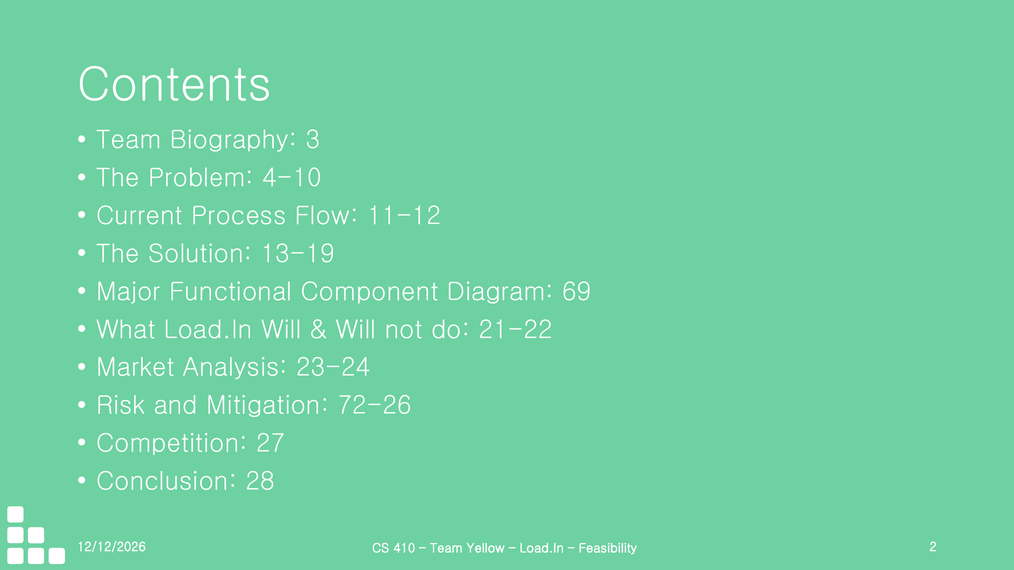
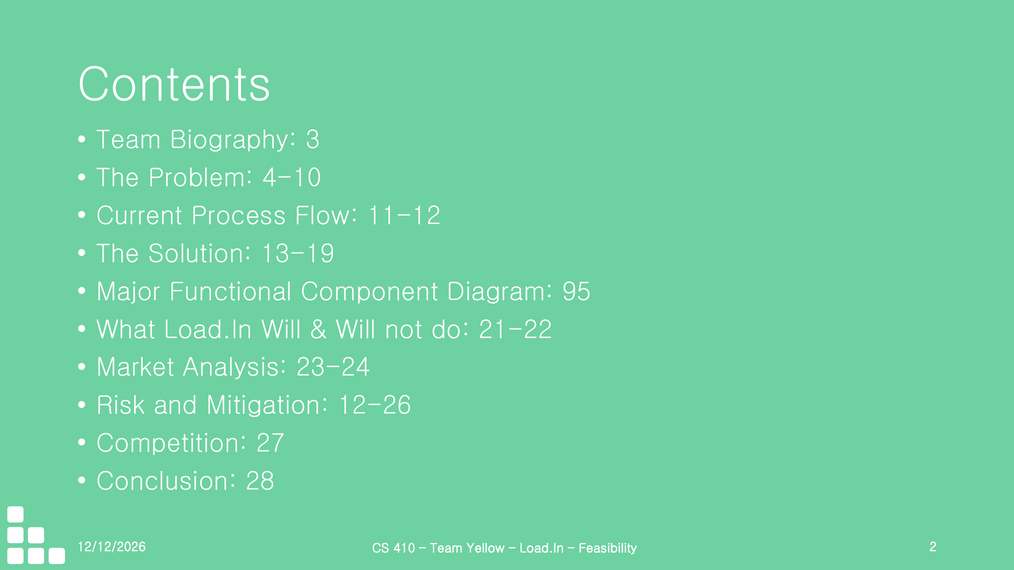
69: 69 -> 95 (577, 292)
72-26: 72-26 -> 12-26 (375, 406)
